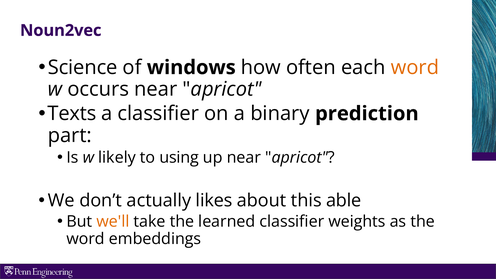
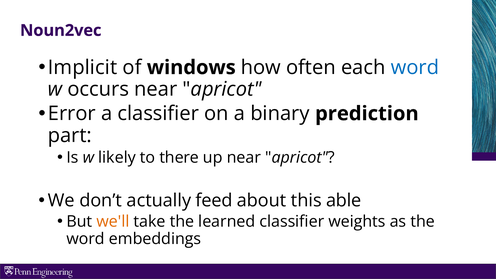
Science: Science -> Implicit (83, 67)
word colour: orange -> blue (415, 67)
Texts: Texts -> Error (72, 114)
using: using -> there (179, 157)
likes: likes -> feed (214, 201)
